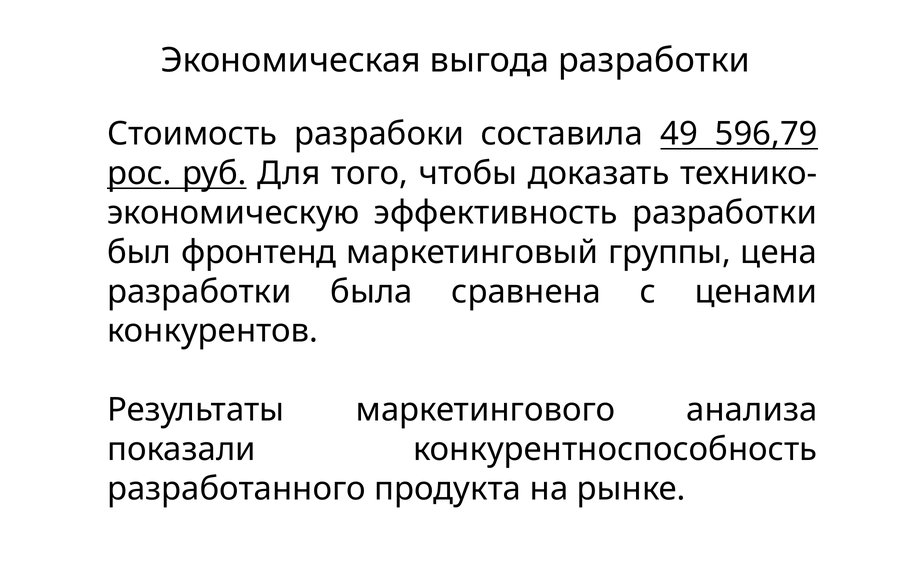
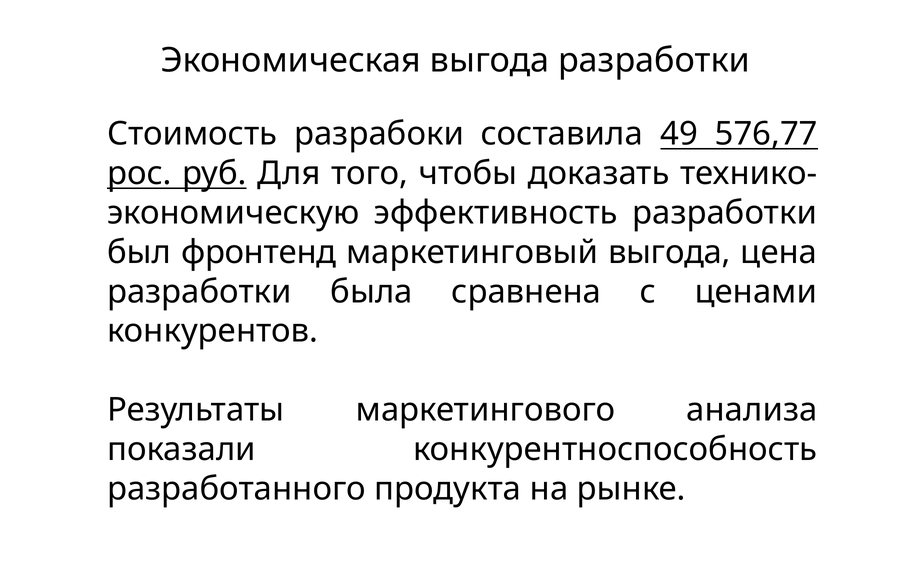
596,79: 596,79 -> 576,77 (766, 134)
маркетинговый группы: группы -> выгода (669, 252)
